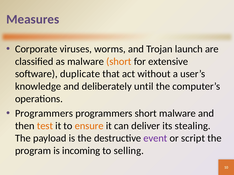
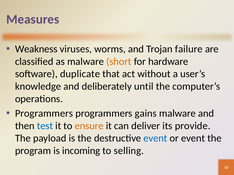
Corporate: Corporate -> Weakness (36, 49)
launch: launch -> failure (189, 49)
extensive: extensive -> hardware (168, 62)
programmers short: short -> gains (146, 114)
test colour: orange -> blue (45, 126)
stealing: stealing -> provide (193, 126)
event colour: purple -> blue (155, 139)
or script: script -> event (193, 139)
